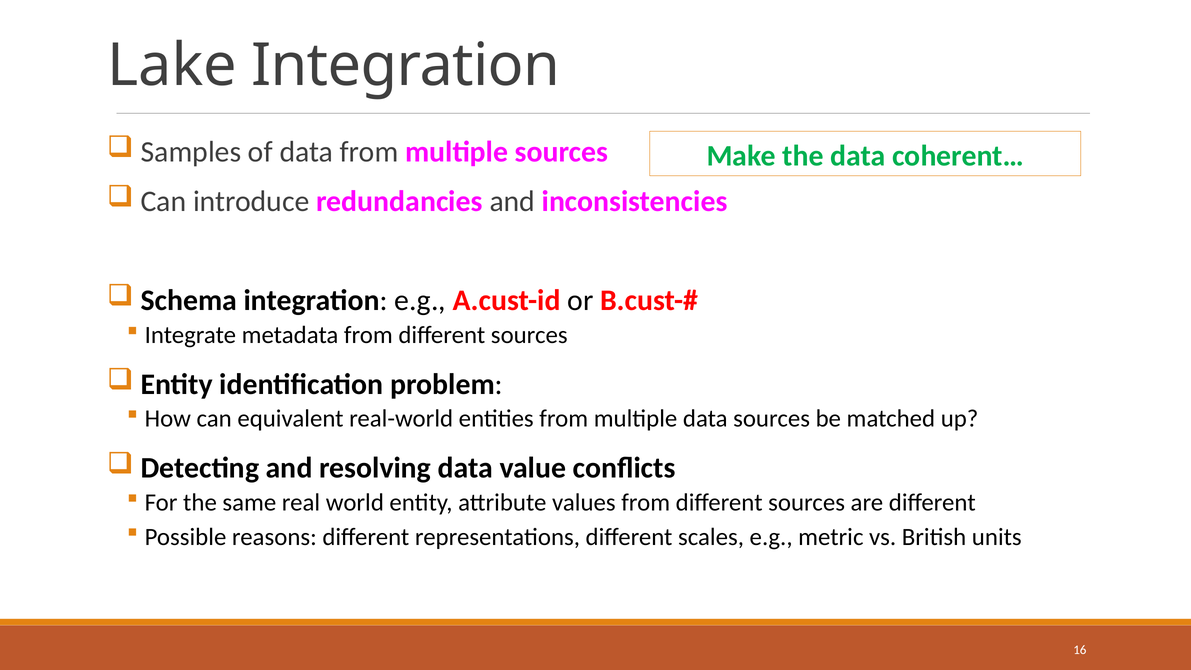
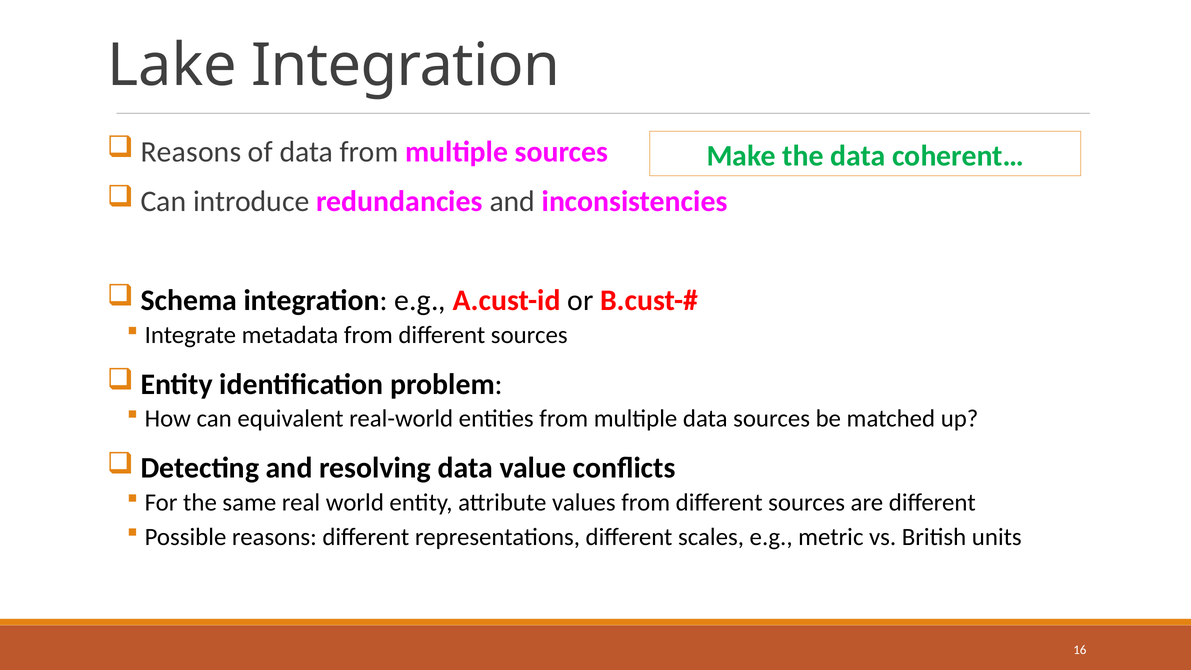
Samples: Samples -> Reasons (191, 152)
